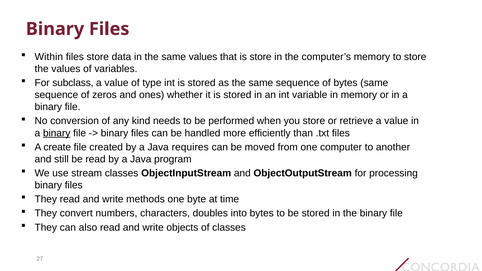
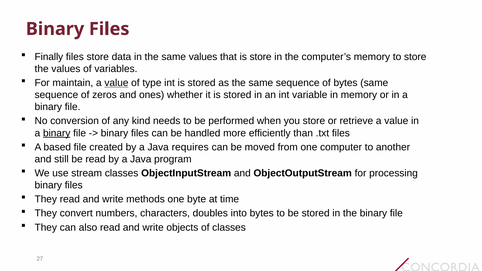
Within: Within -> Finally (49, 57)
subclass: subclass -> maintain (73, 83)
value underline: none -> present (116, 83)
create: create -> based (57, 147)
